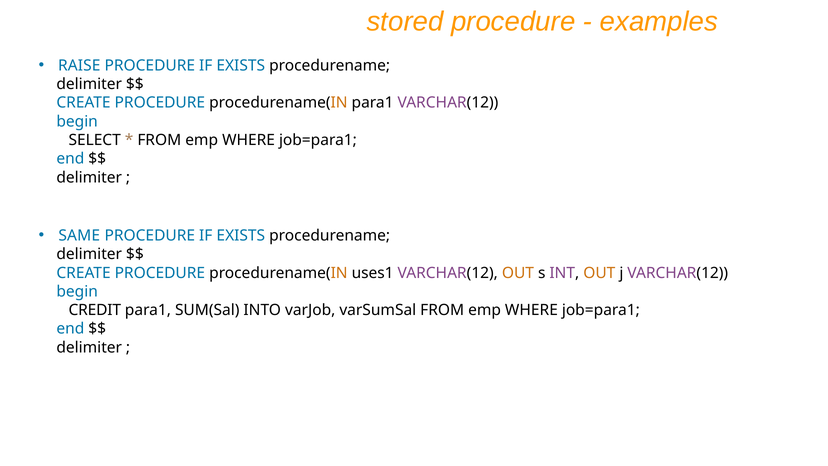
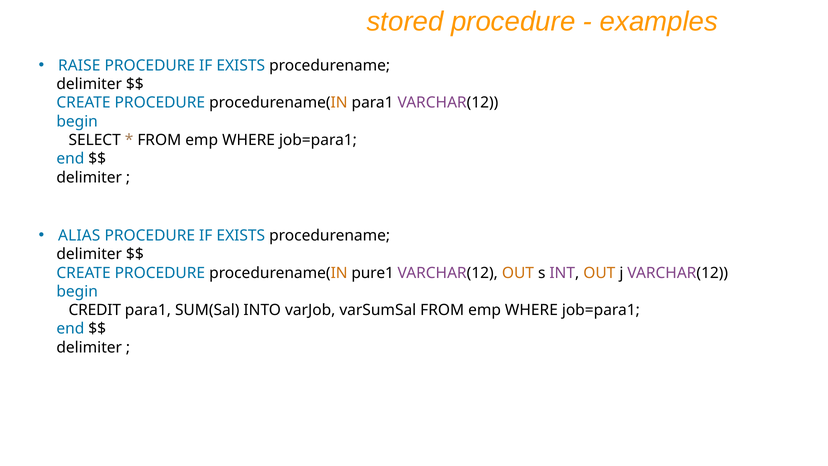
SAME: SAME -> ALIAS (79, 235)
uses1: uses1 -> pure1 (373, 273)
